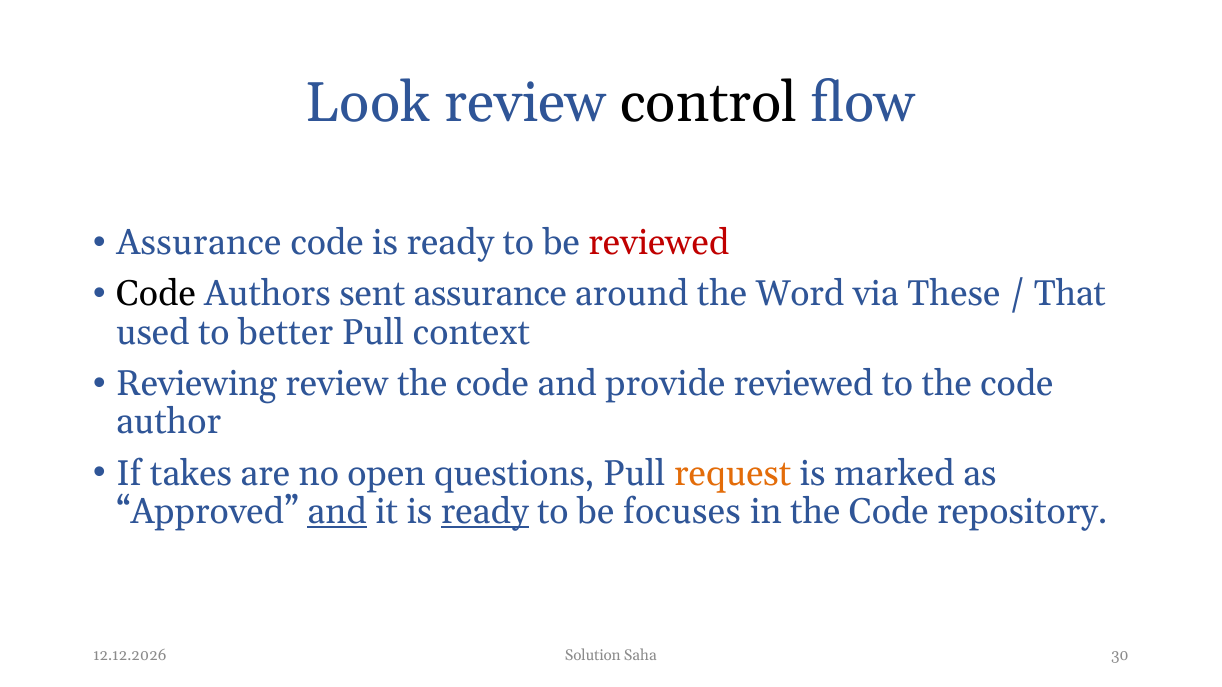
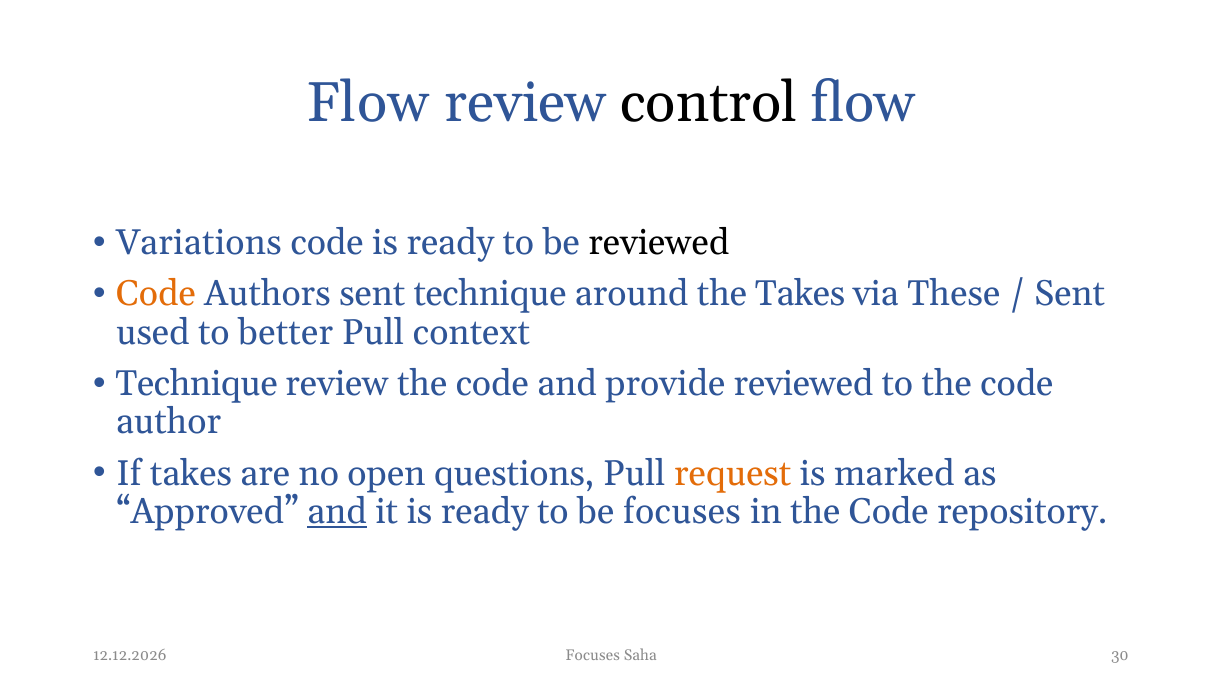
Look: Look -> Flow (368, 103)
Assurance: Assurance -> Variations (199, 243)
reviewed colour: red -> black (659, 243)
Code colour: black -> orange (156, 294)
sent assurance: assurance -> technique (490, 294)
the Word: Word -> Takes (800, 294)
That: That -> Sent (1070, 294)
Reviewing: Reviewing -> Technique (197, 384)
ready underline: present -> none (485, 512)
Solution: Solution -> Focuses (593, 656)
